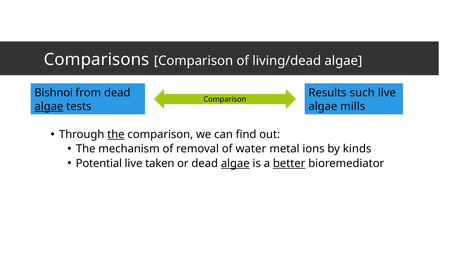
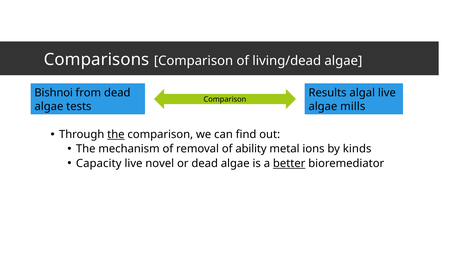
such: such -> algal (362, 93)
algae underline: present -> none (49, 106)
water: water -> ability (251, 149)
Potential: Potential -> Capacity (99, 163)
taken: taken -> novel (160, 163)
algae underline: present -> none (235, 163)
